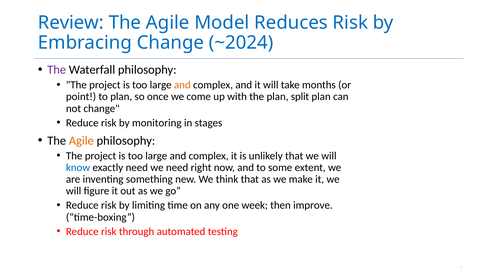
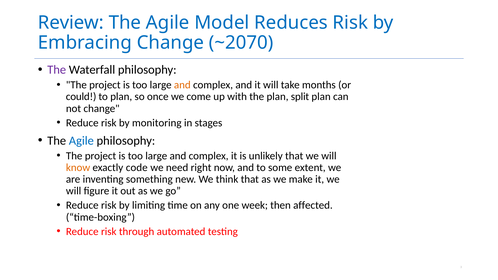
~2024: ~2024 -> ~2070 (241, 43)
point: point -> could (81, 97)
Agile colour: orange -> blue (81, 141)
know colour: blue -> orange (78, 168)
exactly need: need -> code (137, 168)
improve: improve -> affected (313, 205)
